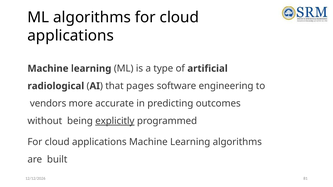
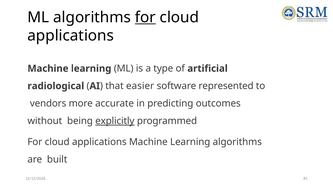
for underline: none -> present (145, 17)
pages: pages -> easier (140, 86)
engineering: engineering -> represented (226, 86)
